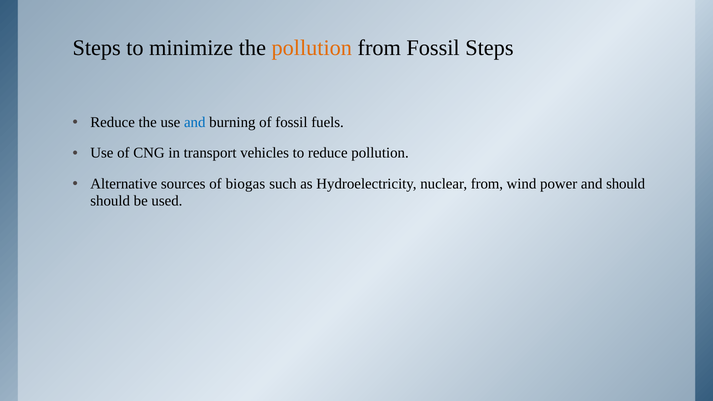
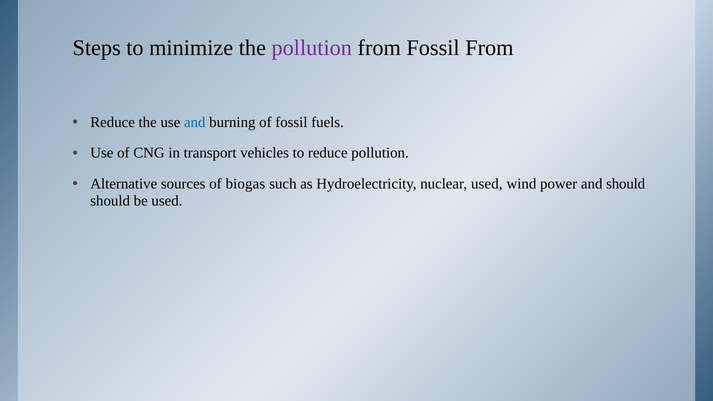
pollution colour: orange -> purple (312, 48)
Fossil Steps: Steps -> From (489, 48)
nuclear from: from -> used (487, 184)
